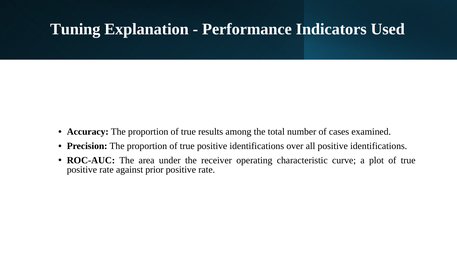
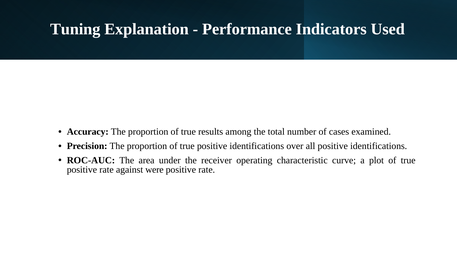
prior: prior -> were (154, 170)
